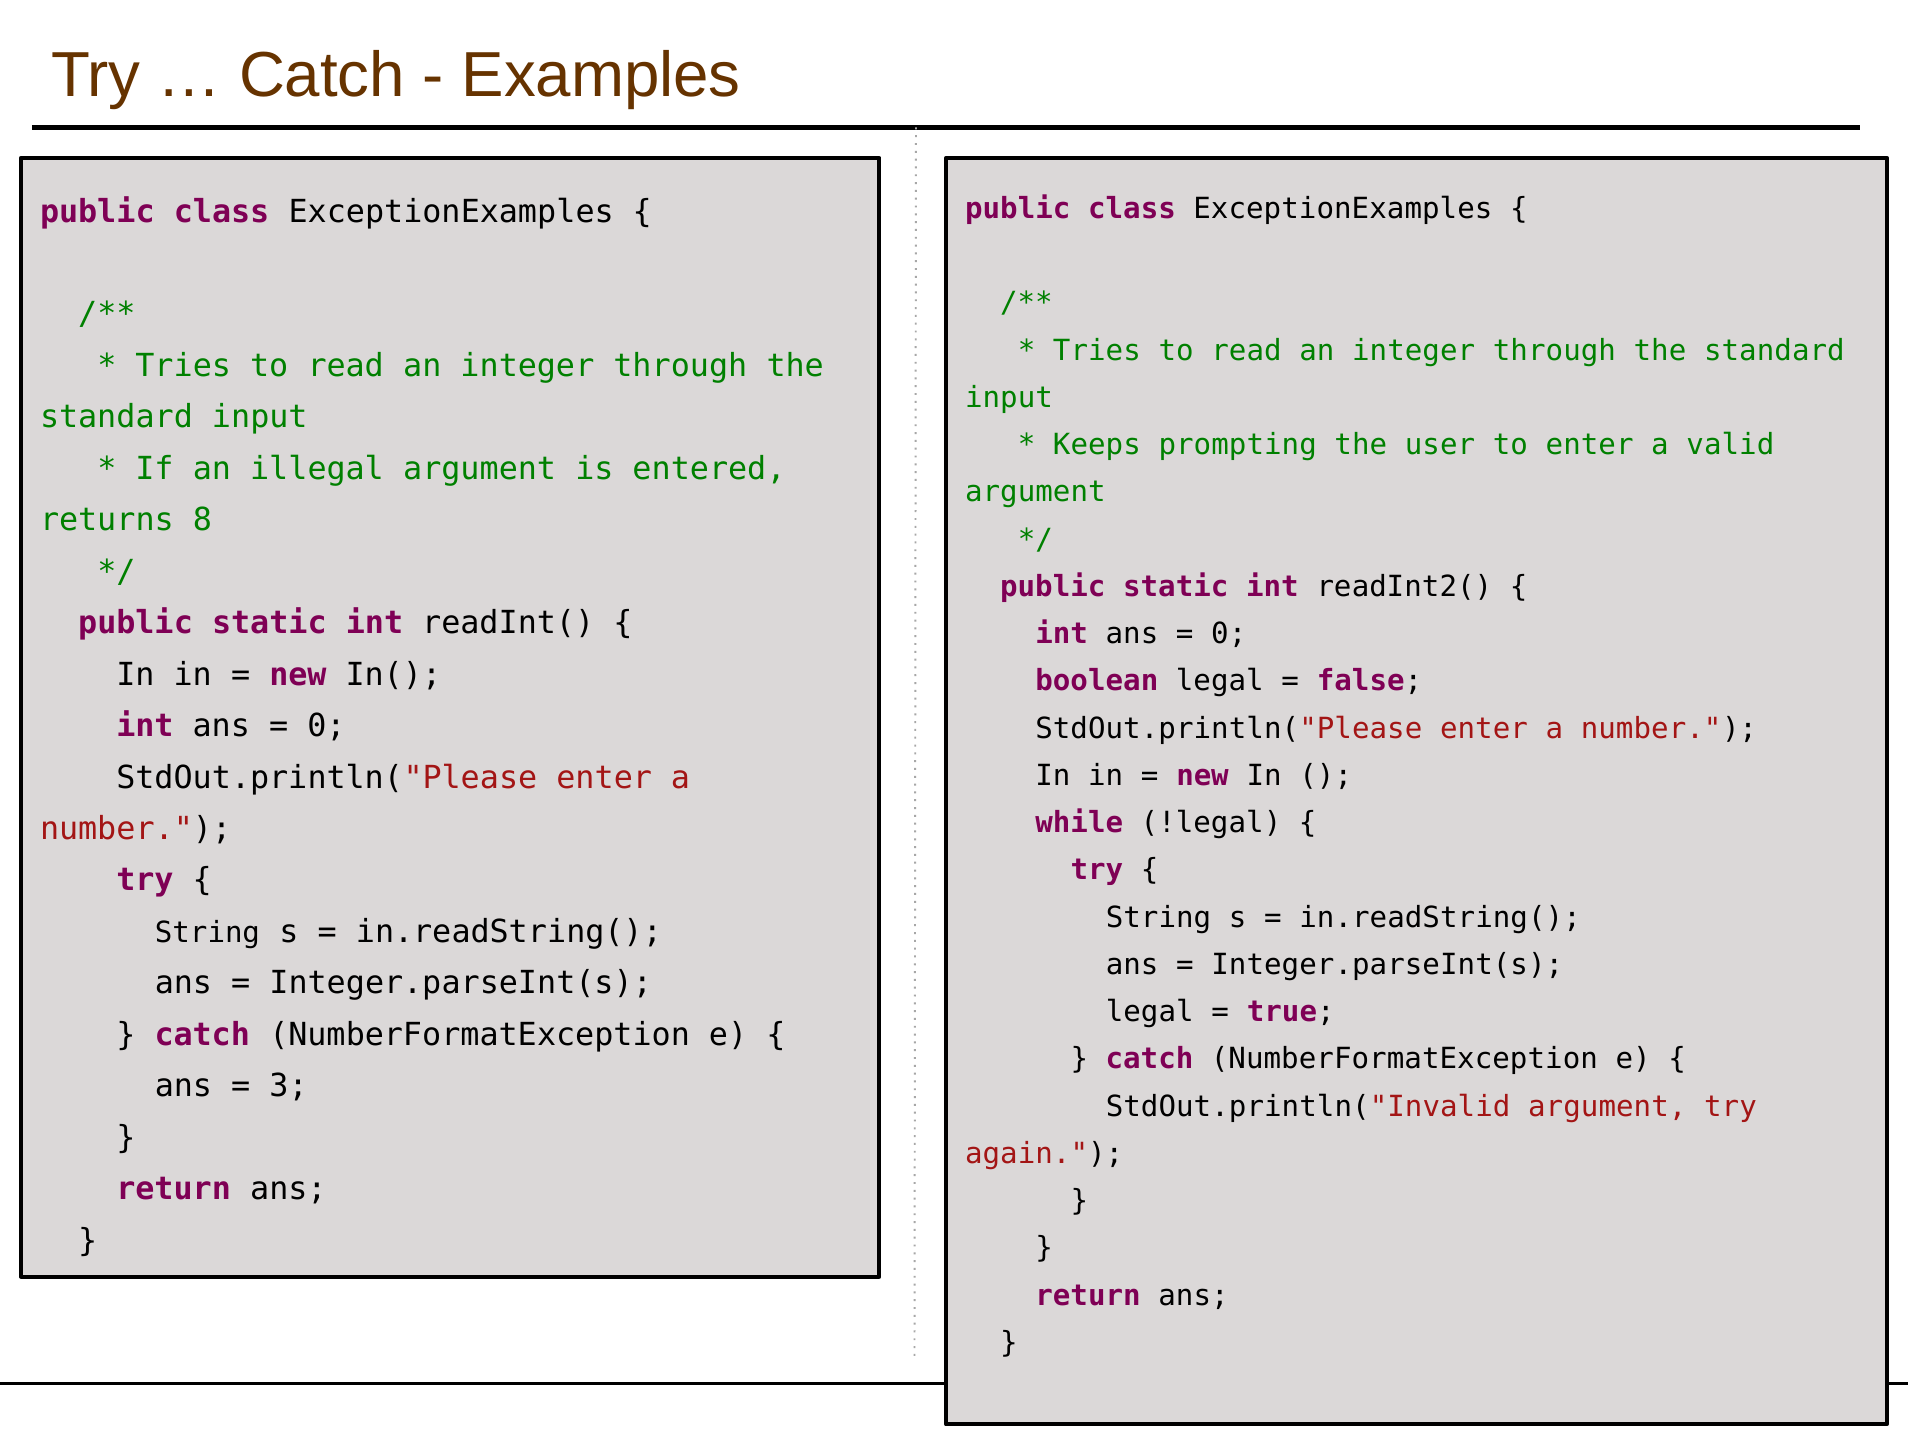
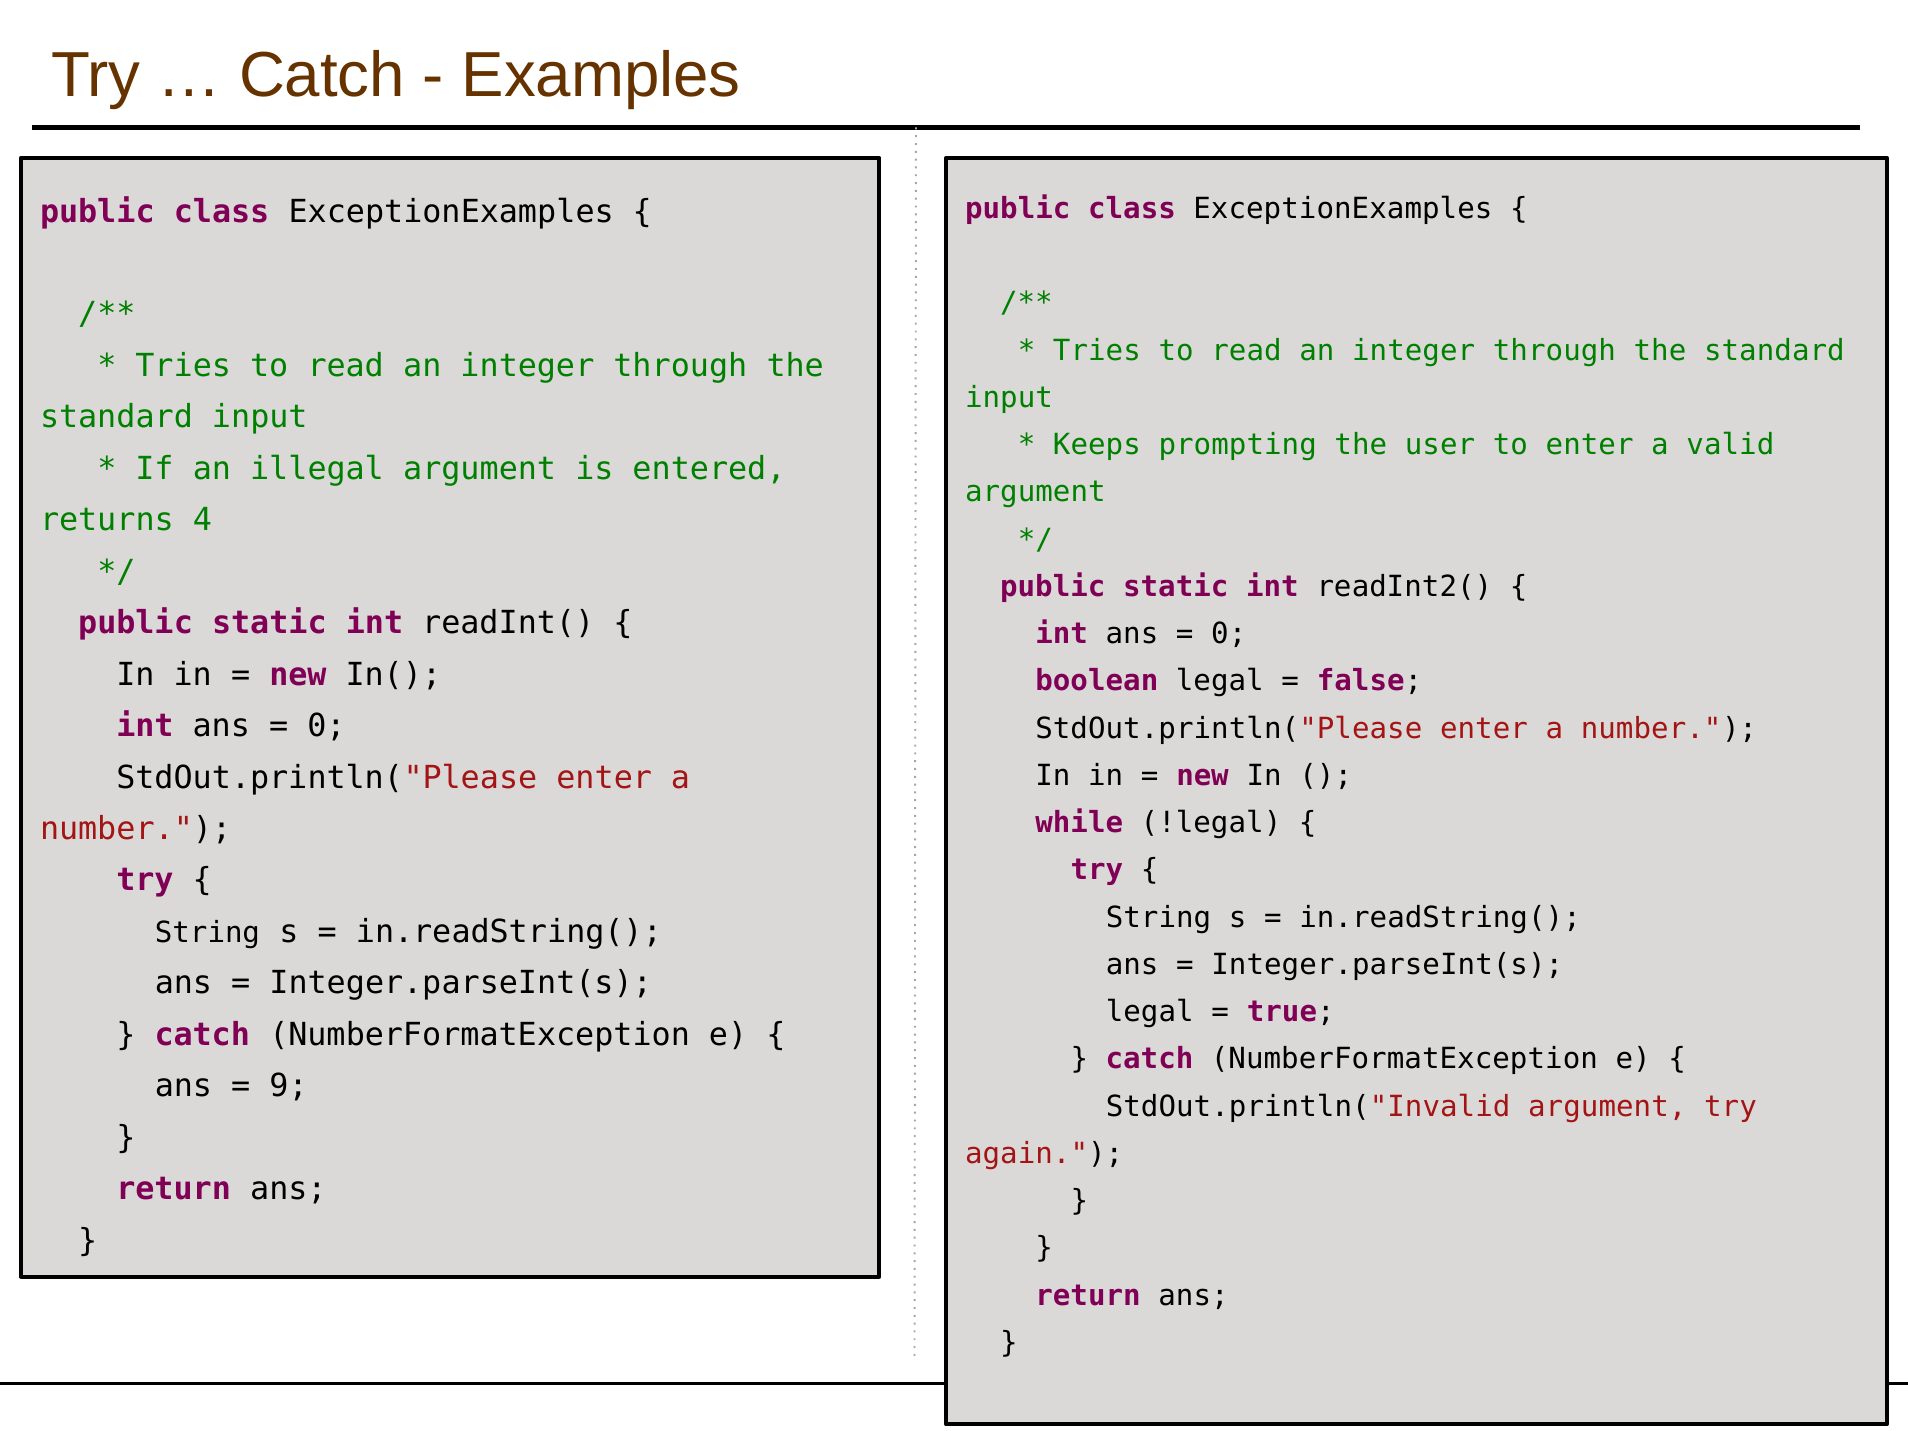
8: 8 -> 4 (202, 520)
3: 3 -> 9 (289, 1086)
